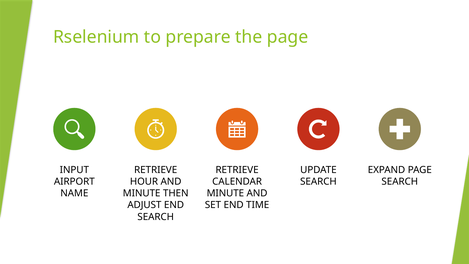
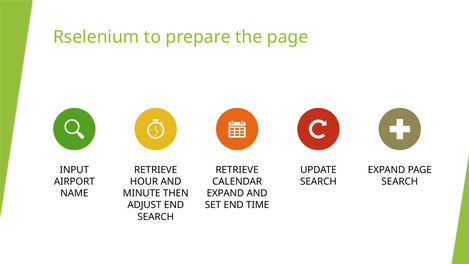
MINUTE: MINUTE -> EXPAND (225, 193)
